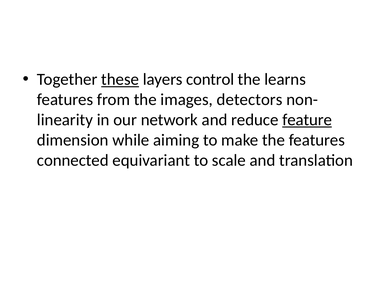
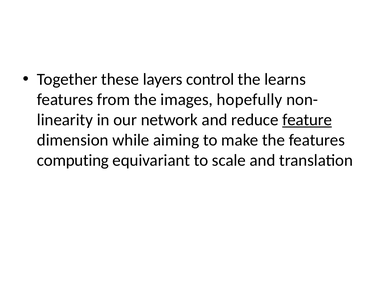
these underline: present -> none (120, 80)
detectors: detectors -> hopefully (250, 100)
connected: connected -> computing (73, 160)
